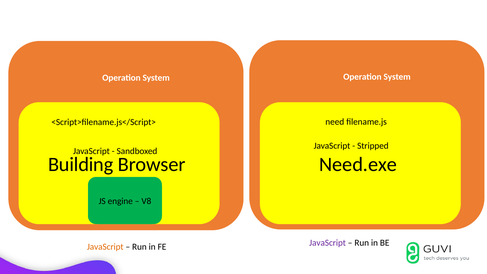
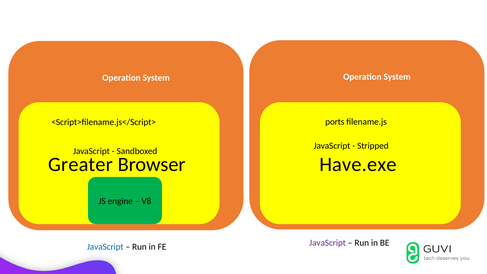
need: need -> ports (335, 122)
Building: Building -> Greater (81, 165)
Need.exe: Need.exe -> Have.exe (358, 165)
JavaScript colour: orange -> blue (105, 247)
